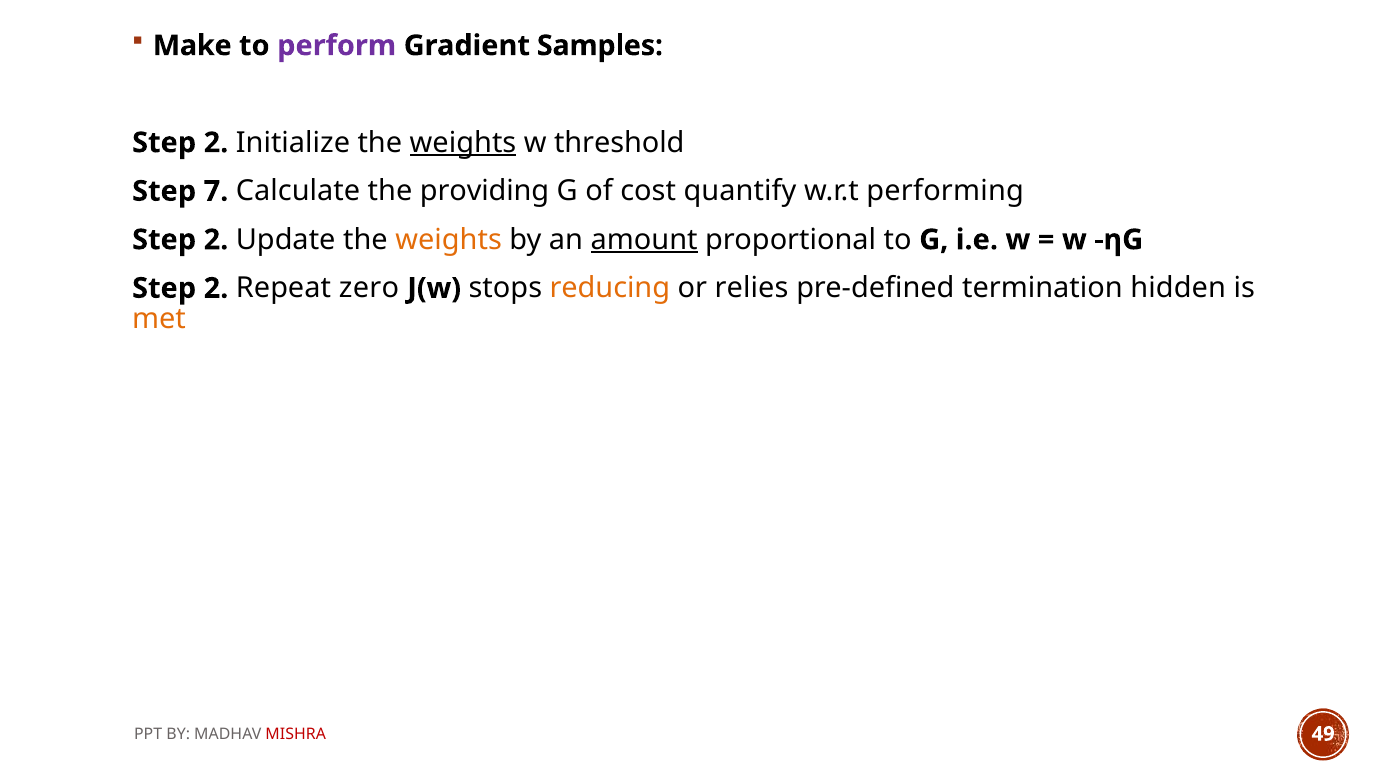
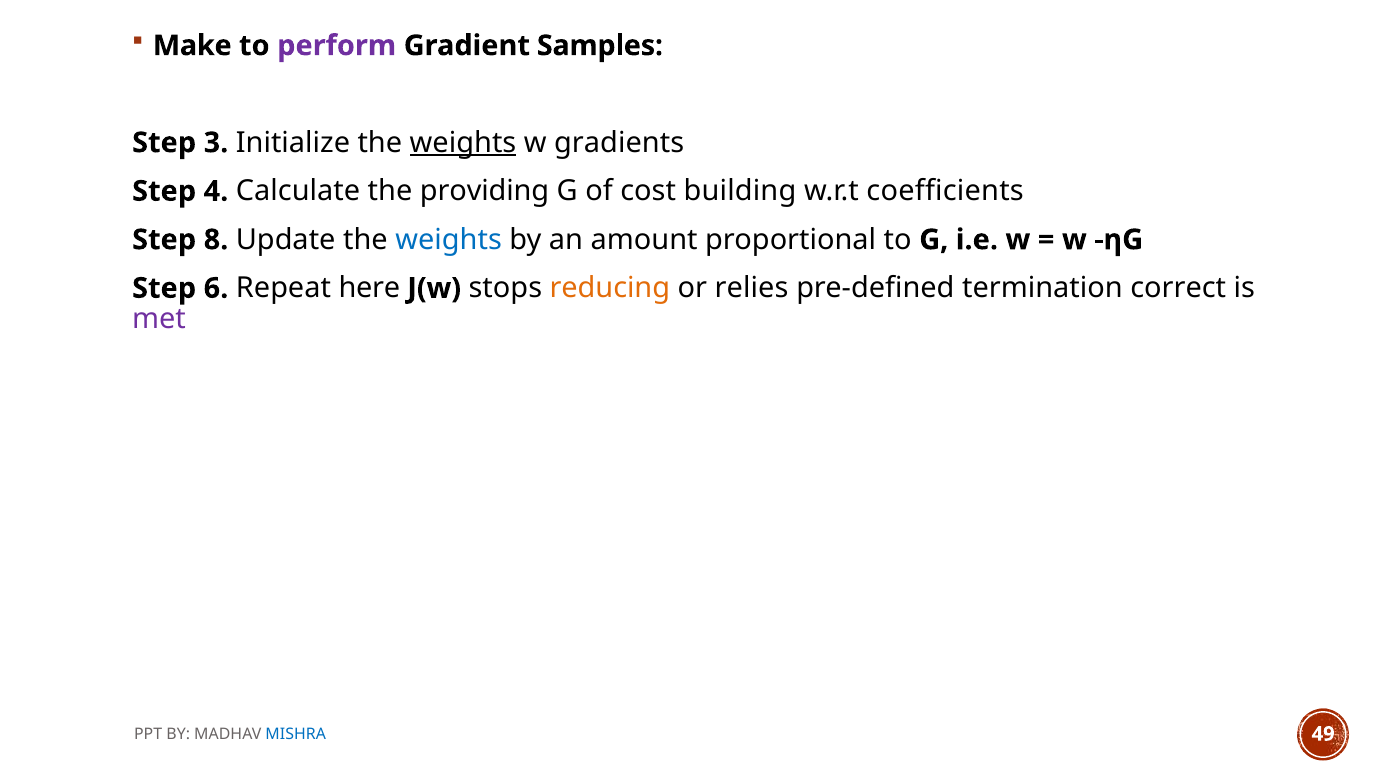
2: 2 -> 3 (216, 143)
threshold: threshold -> gradients (619, 143)
7: 7 -> 4 (216, 191)
quantify: quantify -> building (740, 191)
performing: performing -> coefficients (945, 191)
2: 2 -> 8 (216, 240)
weights colour: orange -> blue (449, 240)
amount underline: present -> none (644, 240)
2: 2 -> 6 (216, 288)
zero: zero -> here (369, 288)
hidden: hidden -> correct (1178, 288)
met colour: orange -> purple (159, 320)
MISHRA colour: red -> blue (296, 734)
